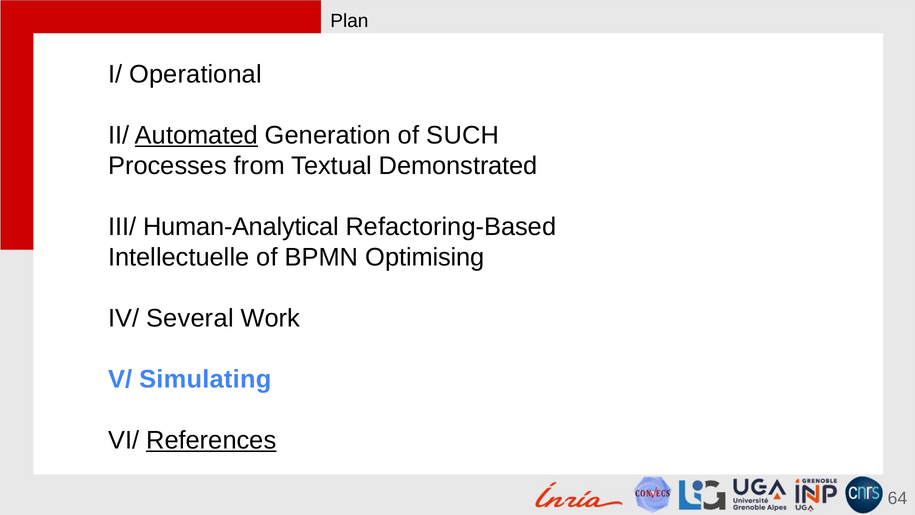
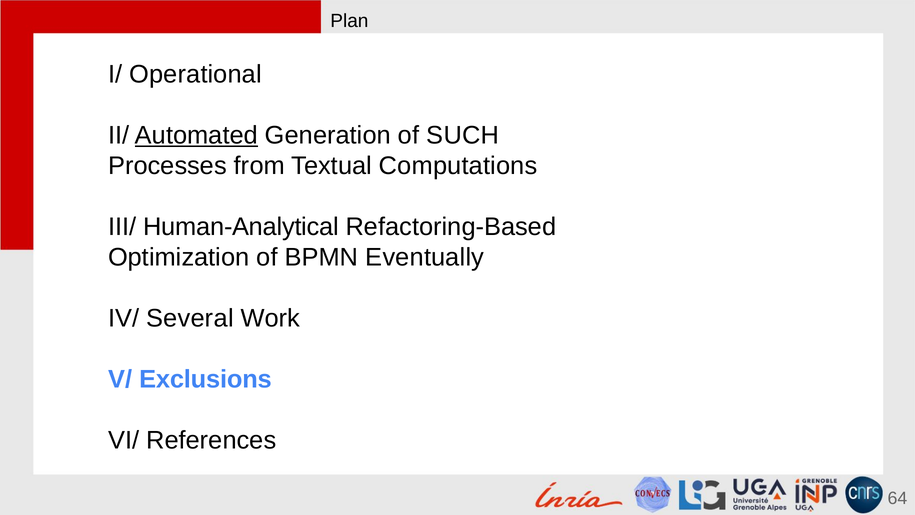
Demonstrated: Demonstrated -> Computations (458, 166)
Intellectuelle: Intellectuelle -> Optimization (179, 257)
Optimising: Optimising -> Eventually (425, 257)
Simulating: Simulating -> Exclusions (205, 379)
References underline: present -> none (211, 440)
